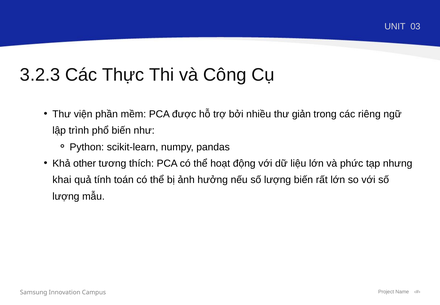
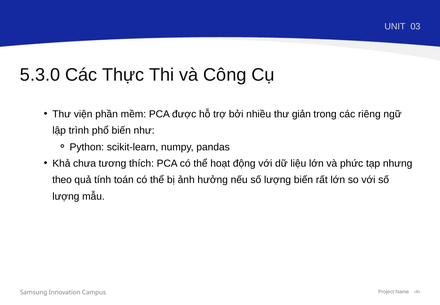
3.2.3: 3.2.3 -> 5.3.0 (40, 75)
other: other -> chưa (85, 163)
khai: khai -> theo (62, 180)
